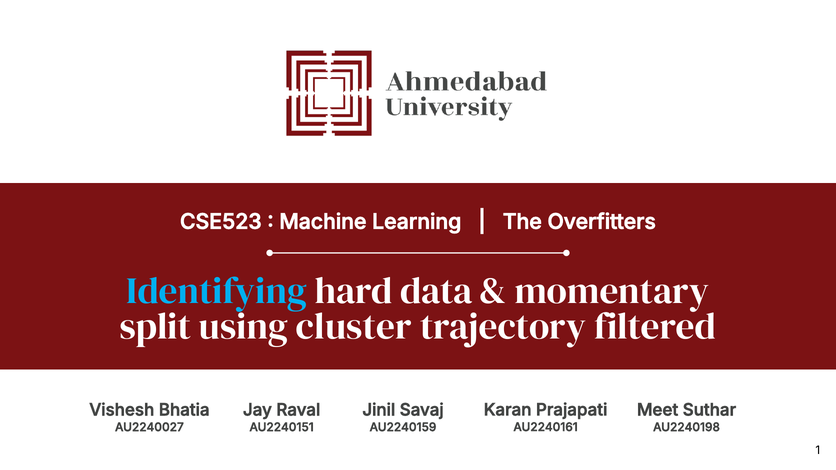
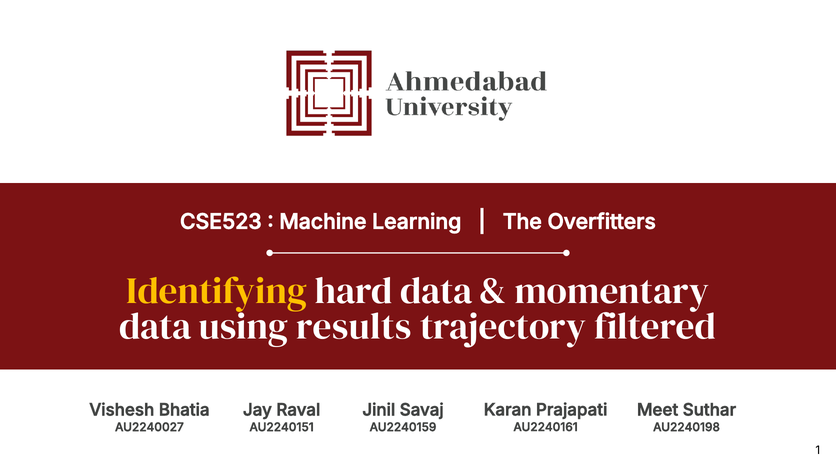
Identifying colour: light blue -> yellow (217, 291)
split: split -> data (155, 327)
cluster: cluster -> results (354, 327)
